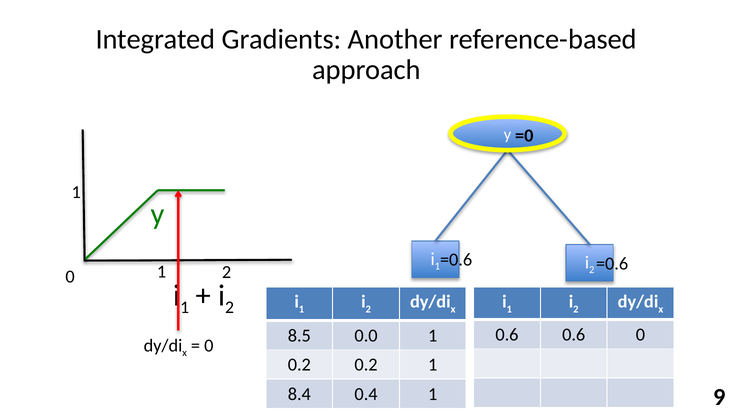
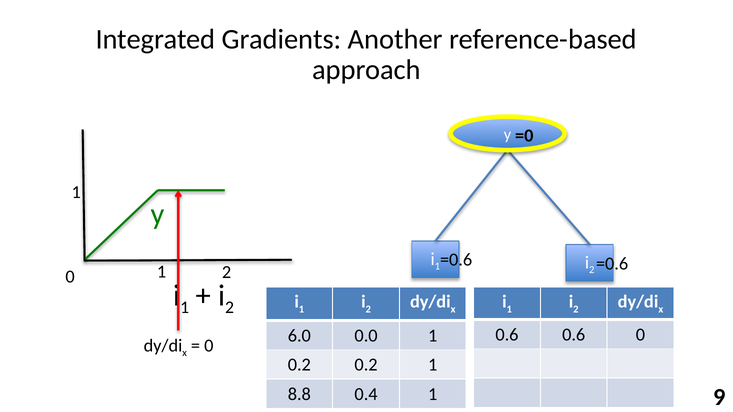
8.5: 8.5 -> 6.0 (299, 336)
8.4: 8.4 -> 8.8 (299, 394)
